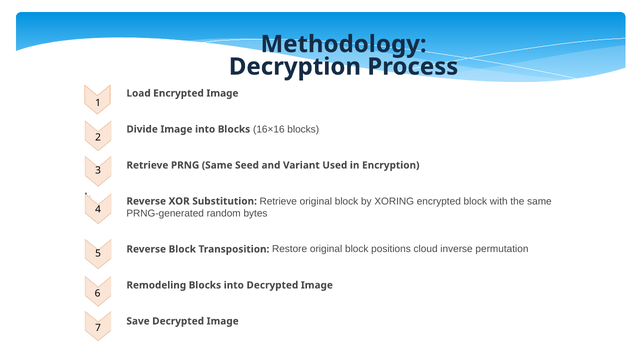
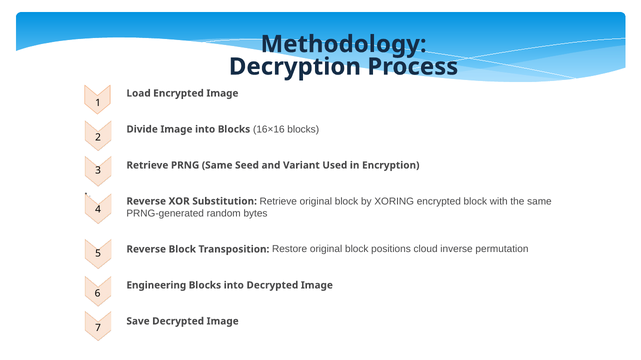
Remodeling: Remodeling -> Engineering (156, 286)
